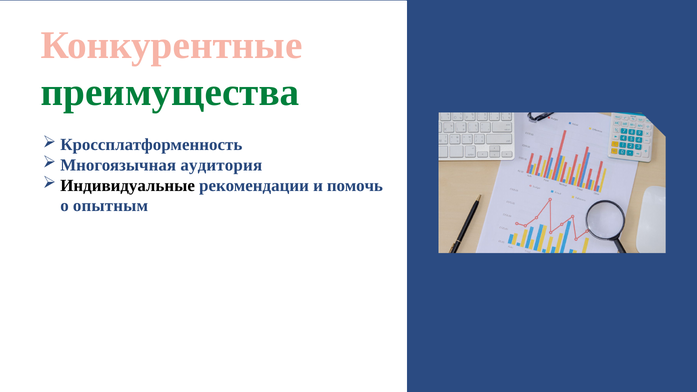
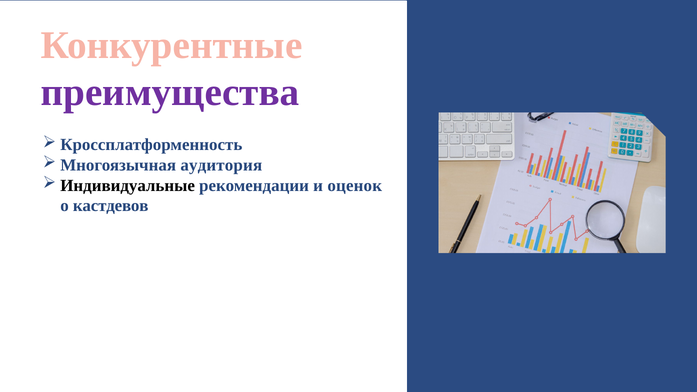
преимущества colour: green -> purple (170, 92)
помочь: помочь -> оценок (355, 185)
опытным: опытным -> кастдевов (111, 206)
